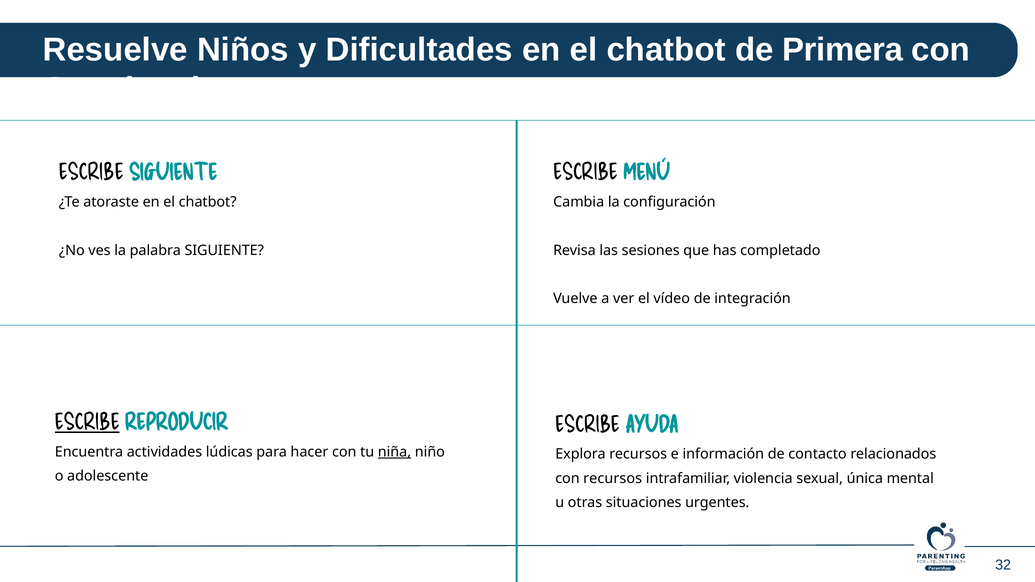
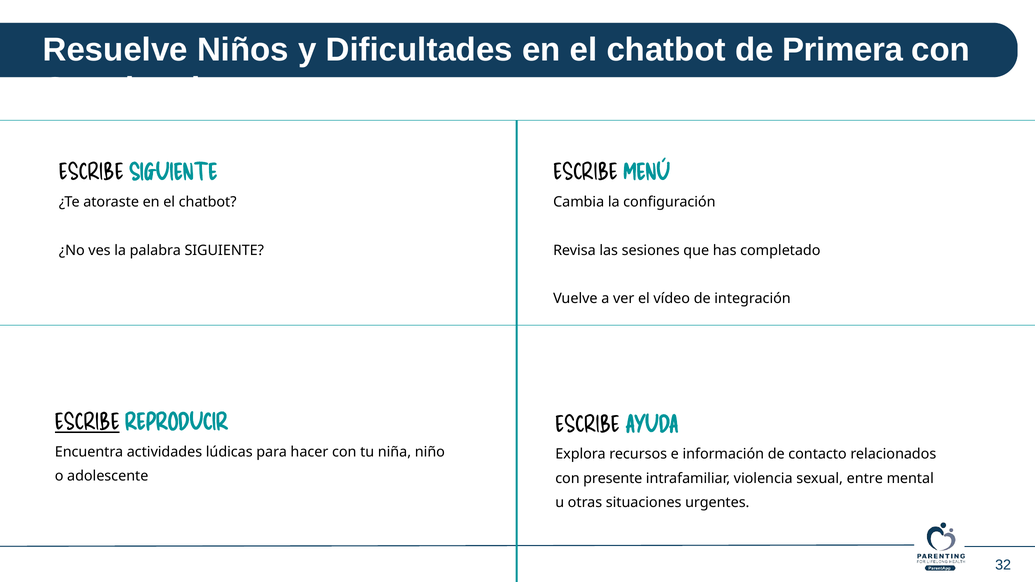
niña underline: present -> none (394, 452)
con recursos: recursos -> presente (613, 479)
única: única -> entre (865, 479)
